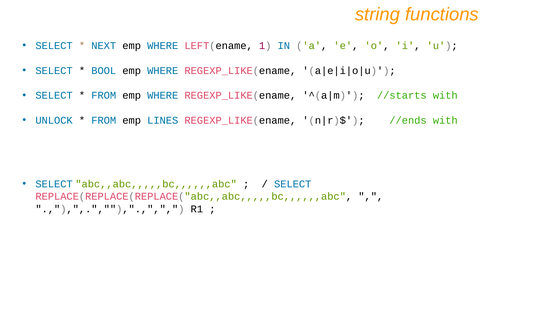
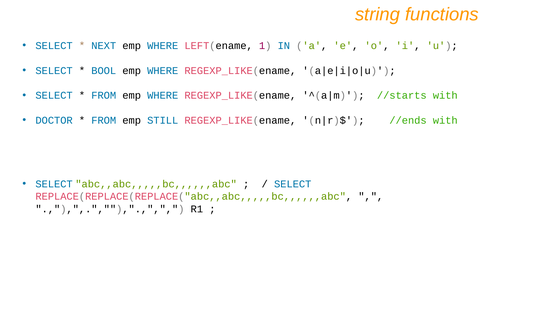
UNLOCK: UNLOCK -> DOCTOR (54, 120)
LINES: LINES -> STILL (163, 120)
